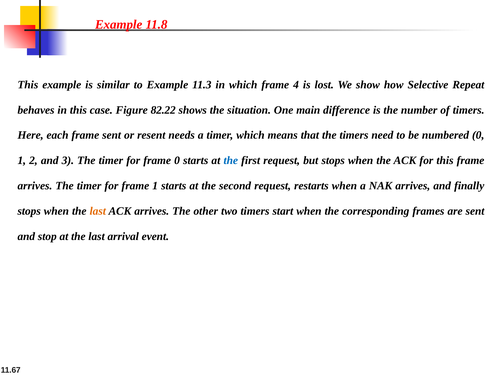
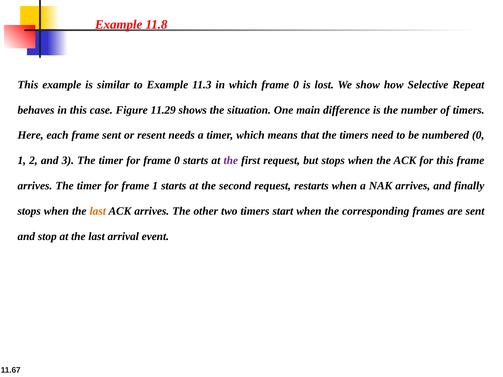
which frame 4: 4 -> 0 (296, 85)
82.22: 82.22 -> 11.29 (163, 110)
the colour: blue -> purple (231, 161)
